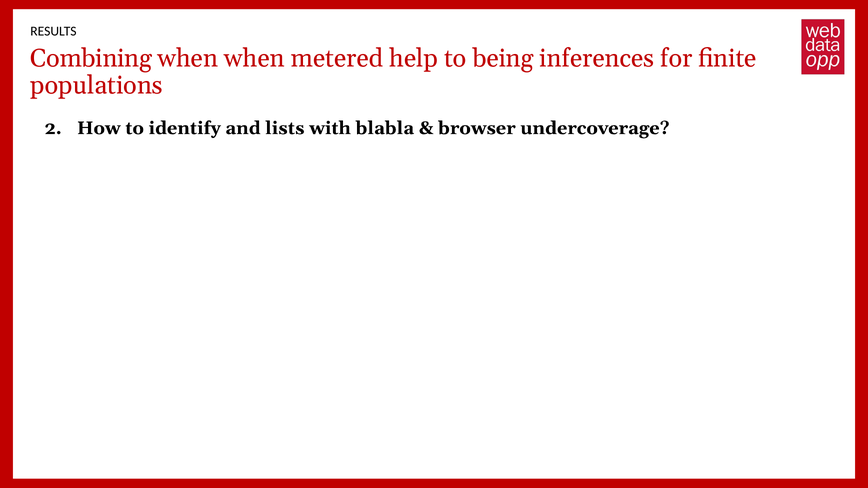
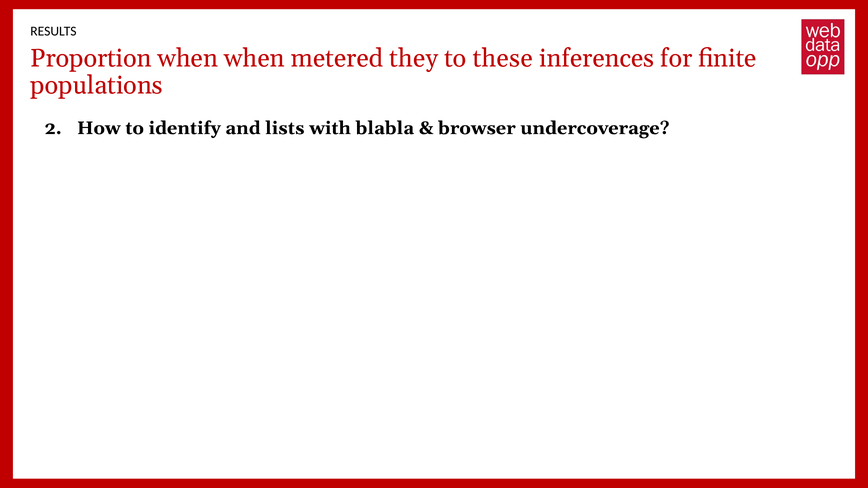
Combining: Combining -> Proportion (91, 58)
help: help -> they (414, 58)
being: being -> these (503, 58)
